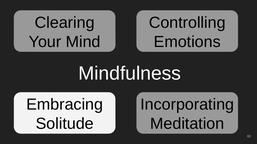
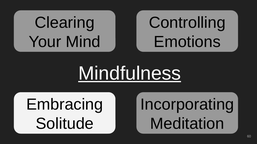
Mindfulness underline: none -> present (130, 74)
